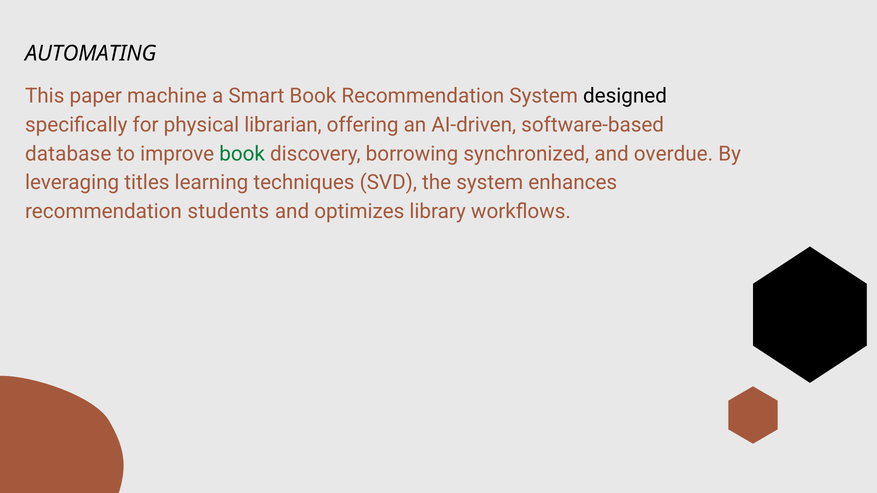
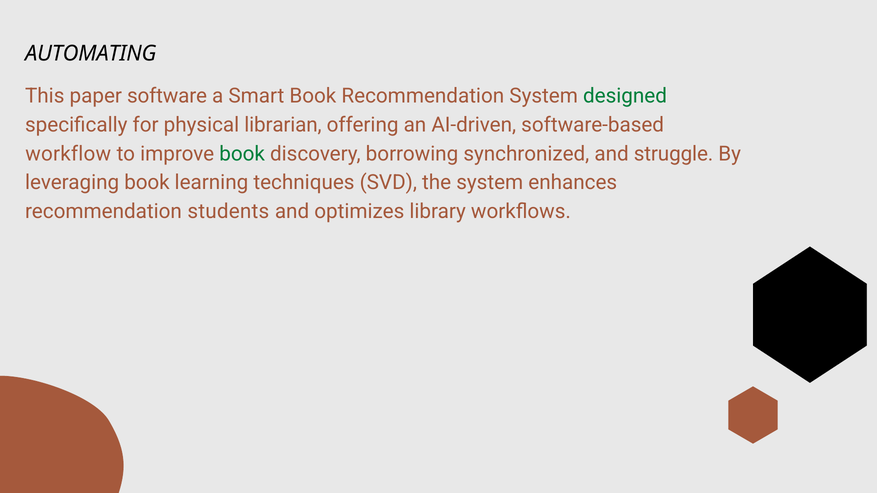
machine: machine -> software (167, 96)
designed colour: black -> green (625, 96)
database: database -> workflow (68, 154)
overdue: overdue -> struggle (674, 154)
leveraging titles: titles -> book (147, 183)
